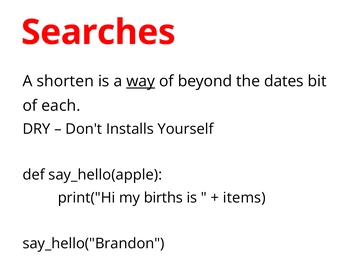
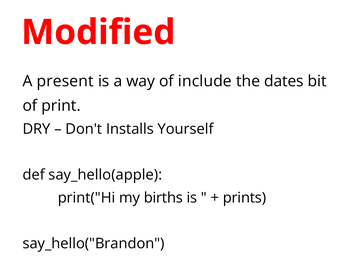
Searches: Searches -> Modified (98, 32)
shorten: shorten -> present (65, 81)
way underline: present -> none (141, 81)
beyond: beyond -> include (205, 81)
each: each -> print (61, 106)
items: items -> prints (244, 198)
